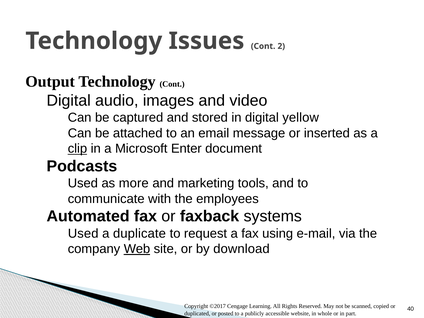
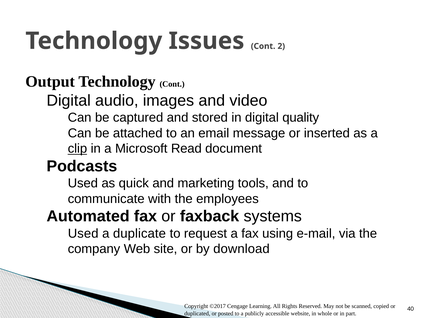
yellow: yellow -> quality (301, 118)
Enter: Enter -> Read (186, 149)
more: more -> quick (134, 183)
Web underline: present -> none (137, 249)
